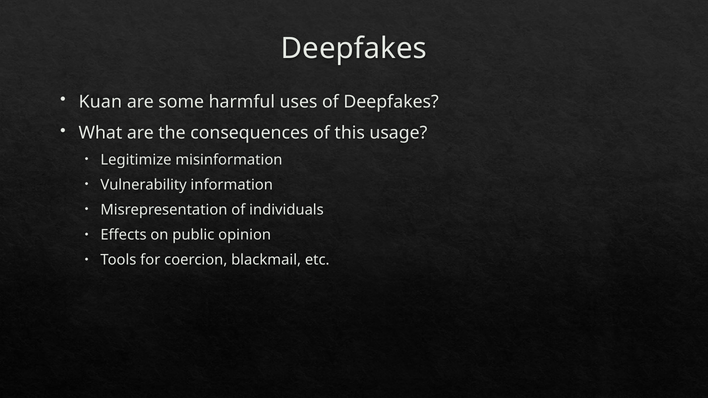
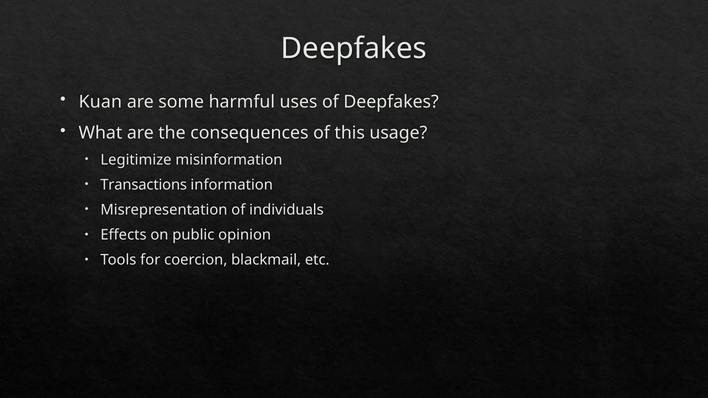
Vulnerability: Vulnerability -> Transactions (144, 185)
